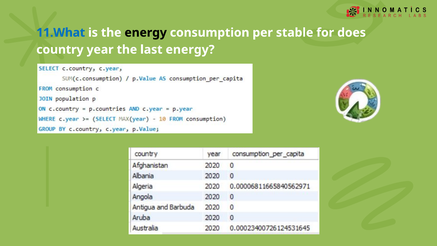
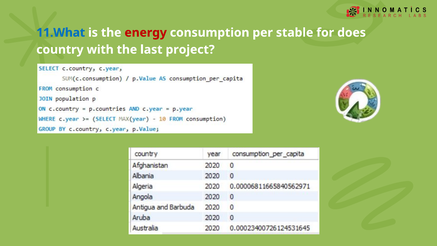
energy colour: black -> red (146, 33)
year: year -> with (100, 50)
last energy: energy -> project (190, 50)
